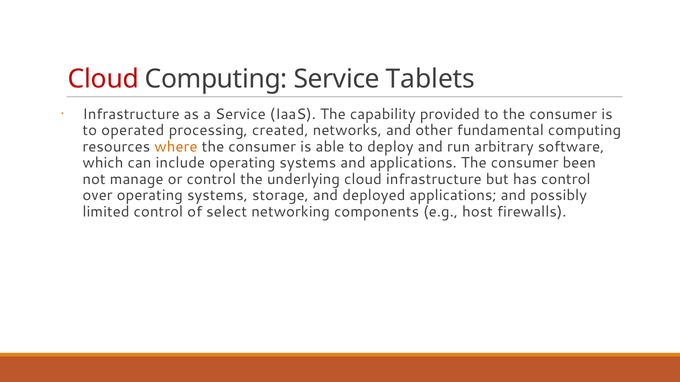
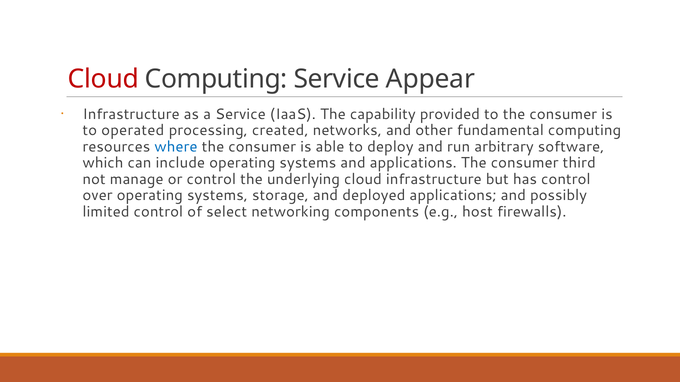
Tablets: Tablets -> Appear (430, 79)
where colour: orange -> blue (176, 147)
been: been -> third (579, 163)
